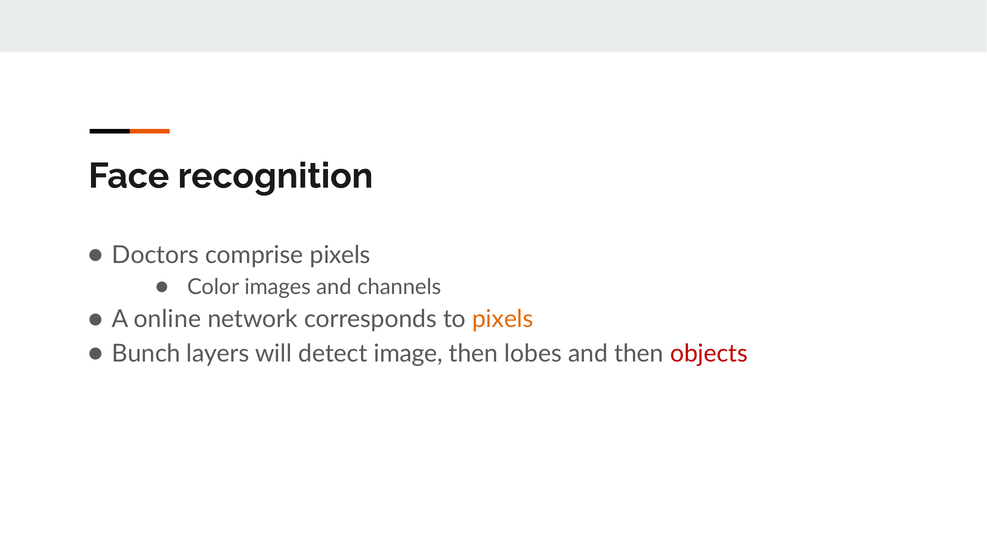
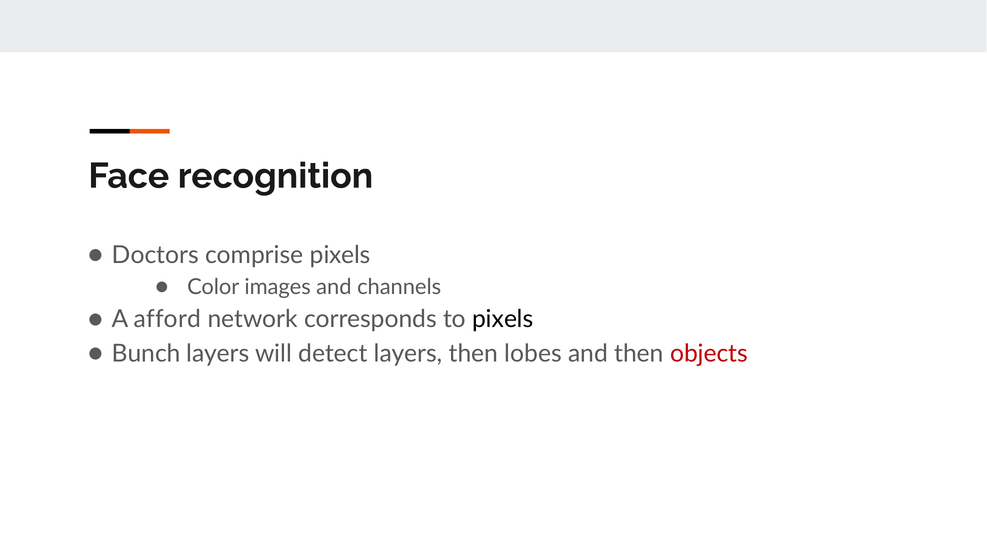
online: online -> afford (167, 319)
pixels colour: orange -> black (503, 319)
detect image: image -> layers (408, 354)
